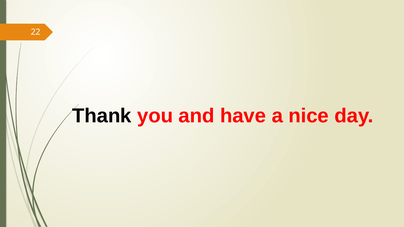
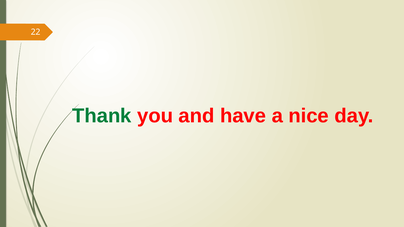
Thank colour: black -> green (102, 116)
